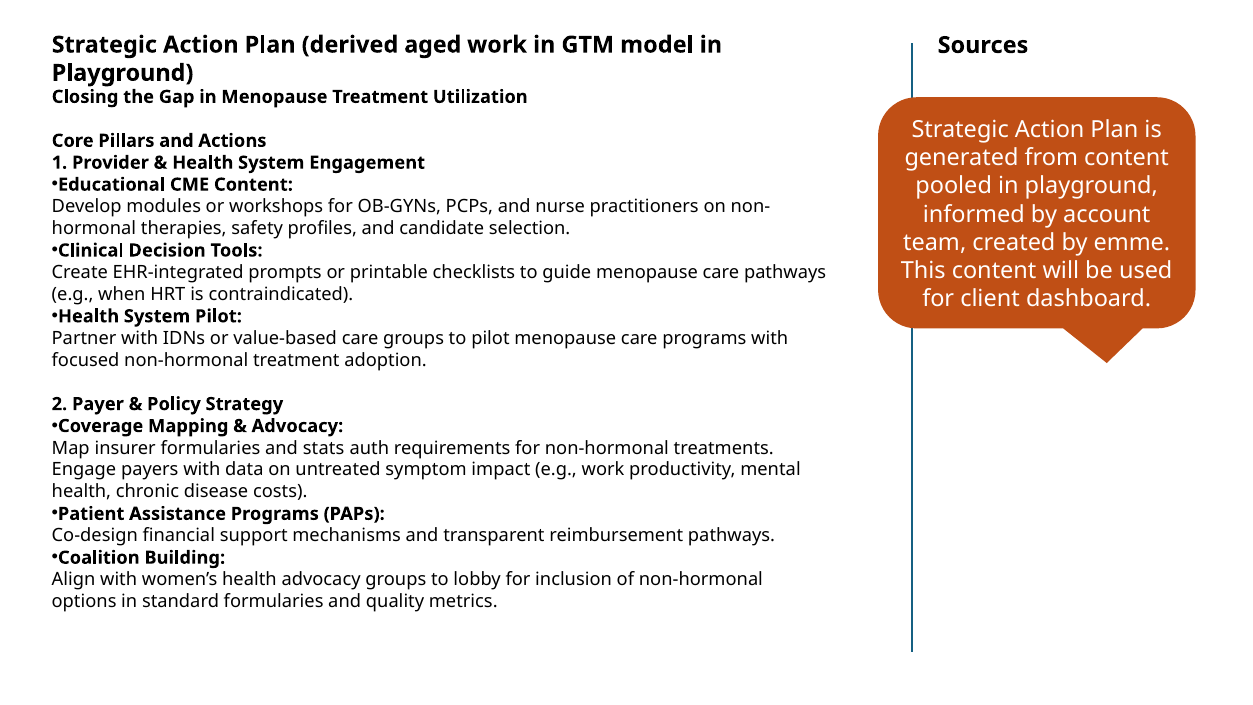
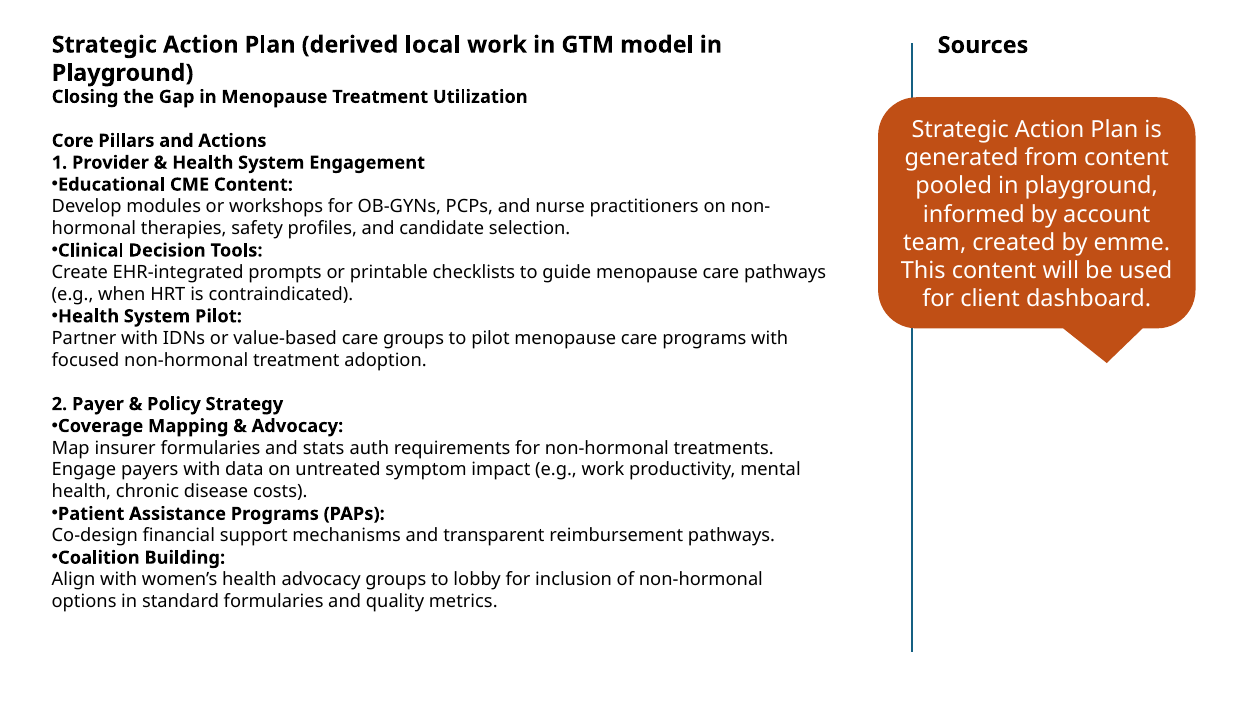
aged: aged -> local (433, 45)
